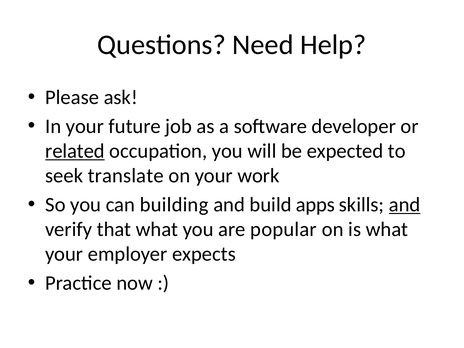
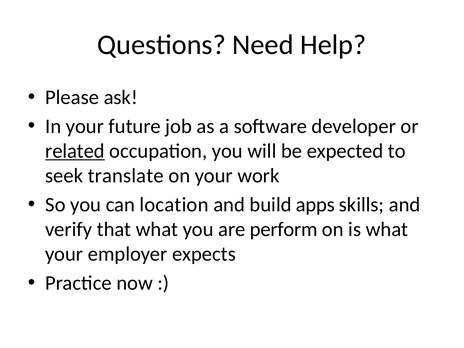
building: building -> location (174, 205)
and underline: present -> none (405, 205)
popular: popular -> perform (284, 229)
